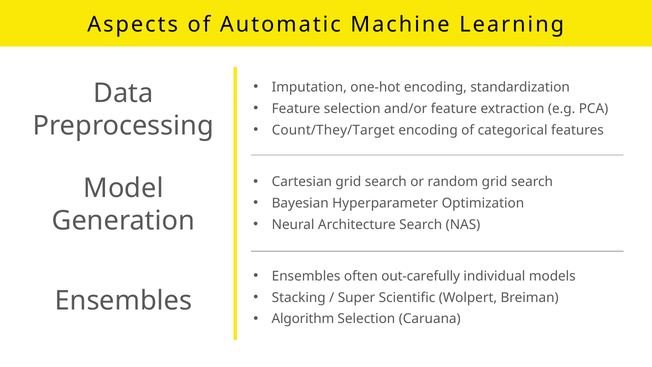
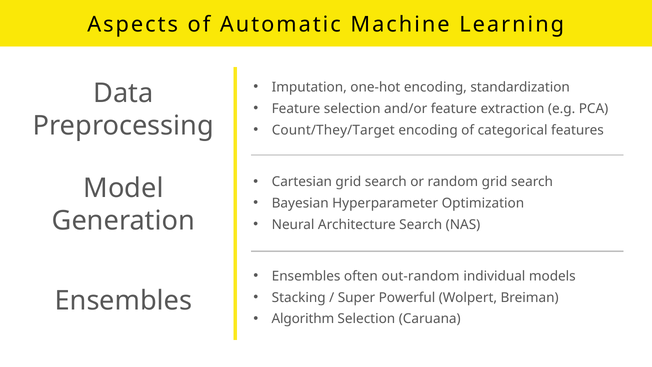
out-carefully: out-carefully -> out-random (421, 276)
Scientific: Scientific -> Powerful (407, 297)
